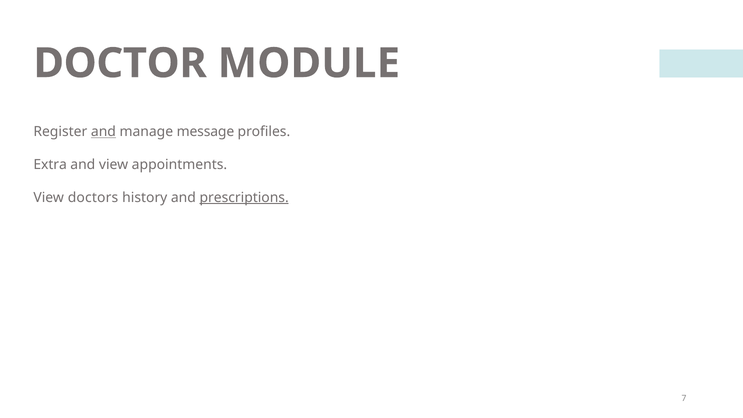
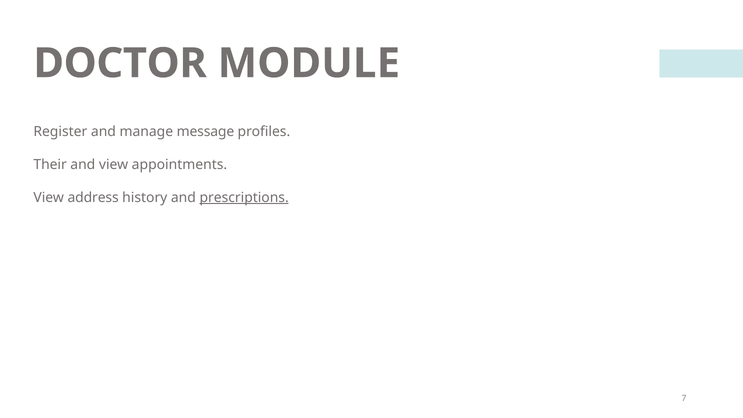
and underline: present -> none (103, 132)
Extra: Extra -> Their (50, 165)
doctors: doctors -> address (93, 197)
